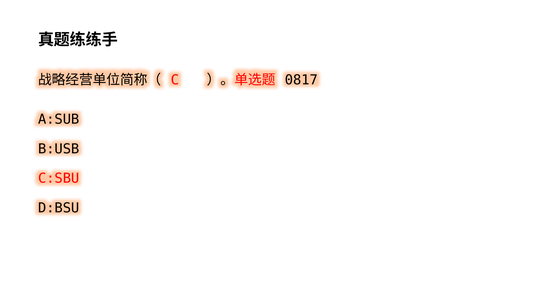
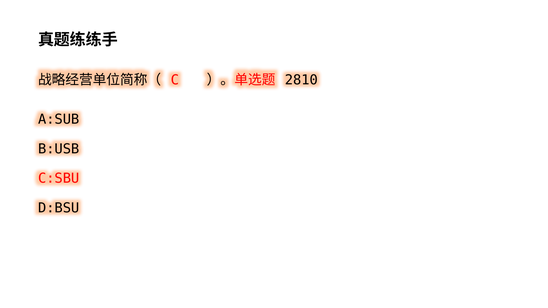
0817: 0817 -> 2810 (301, 80)
